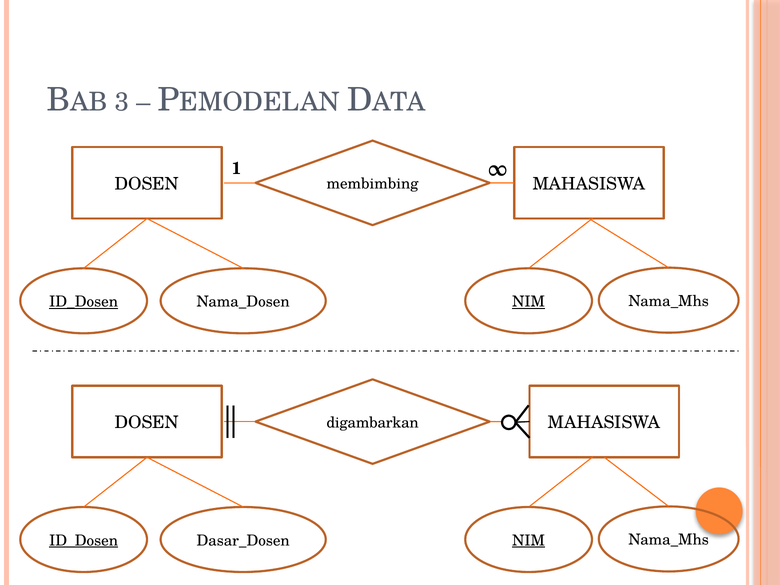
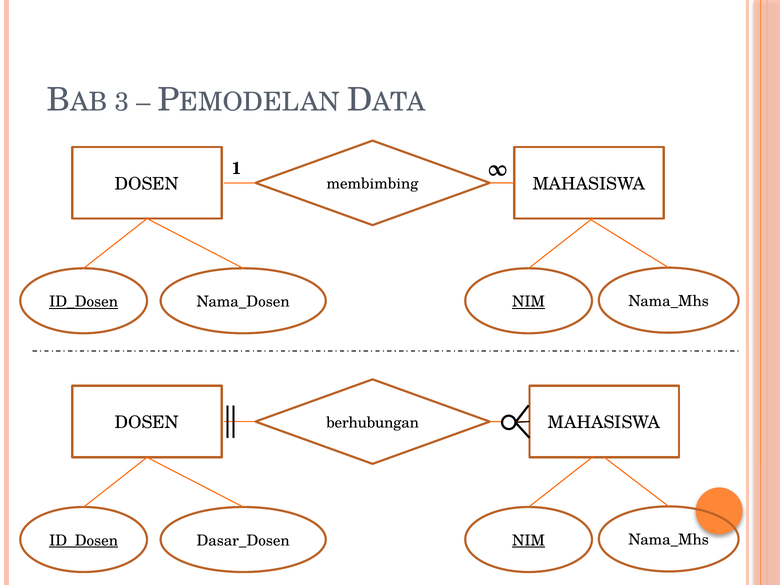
digambarkan: digambarkan -> berhubungan (373, 423)
